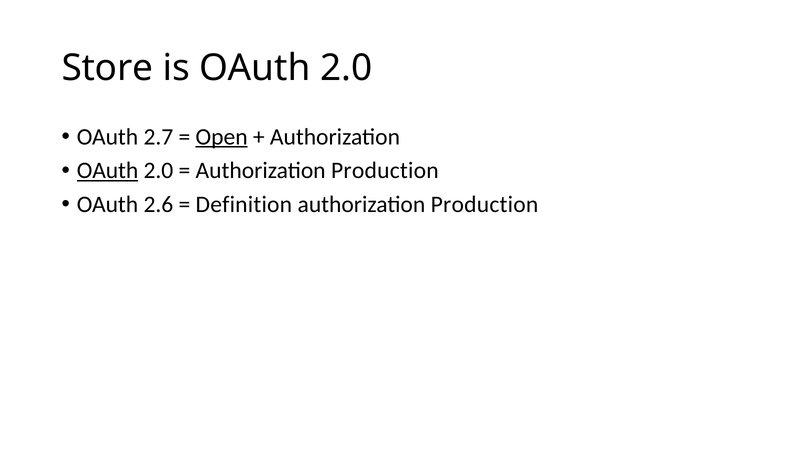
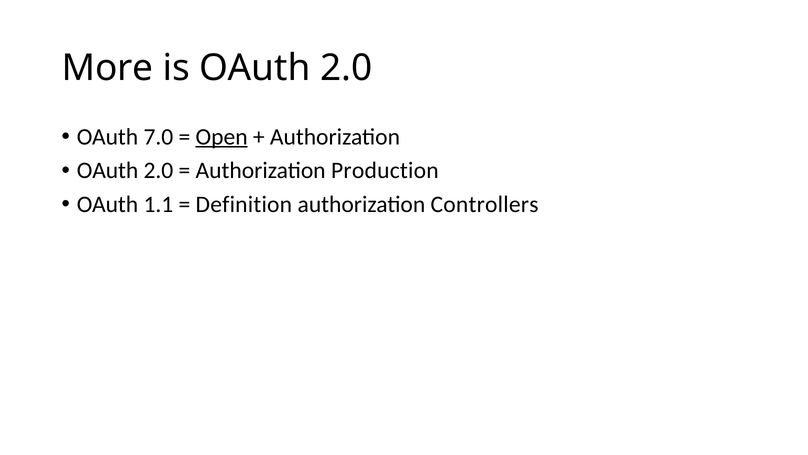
Store: Store -> More (107, 68)
2.7: 2.7 -> 7.0 (158, 137)
OAuth underline: present -> none (108, 170)
2.6: 2.6 -> 1.1 (158, 204)
Production: Production -> Controllers (485, 204)
